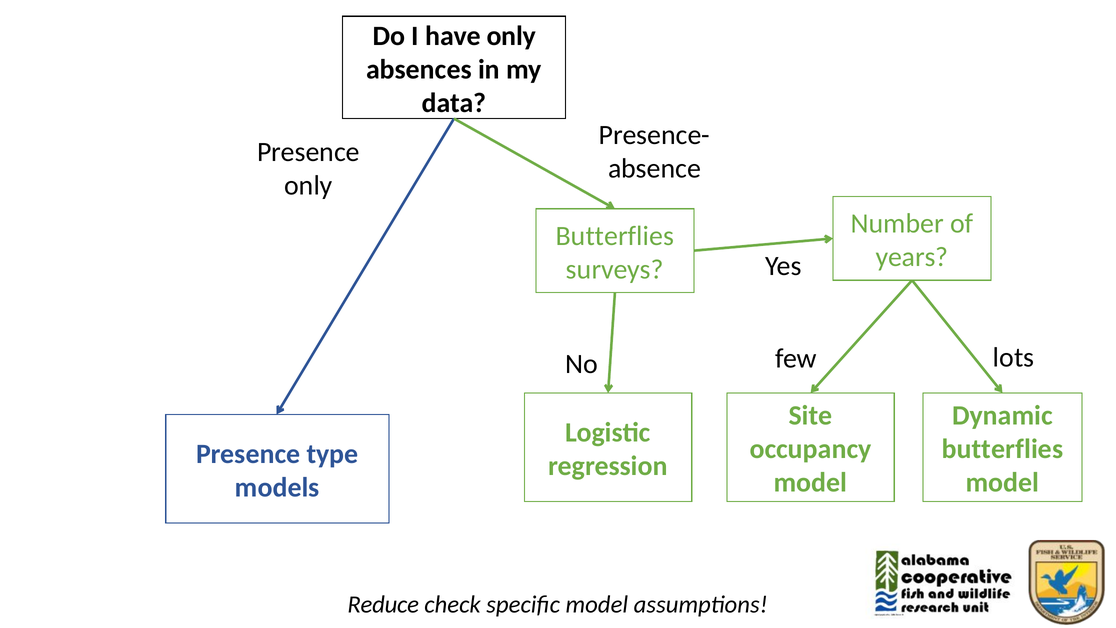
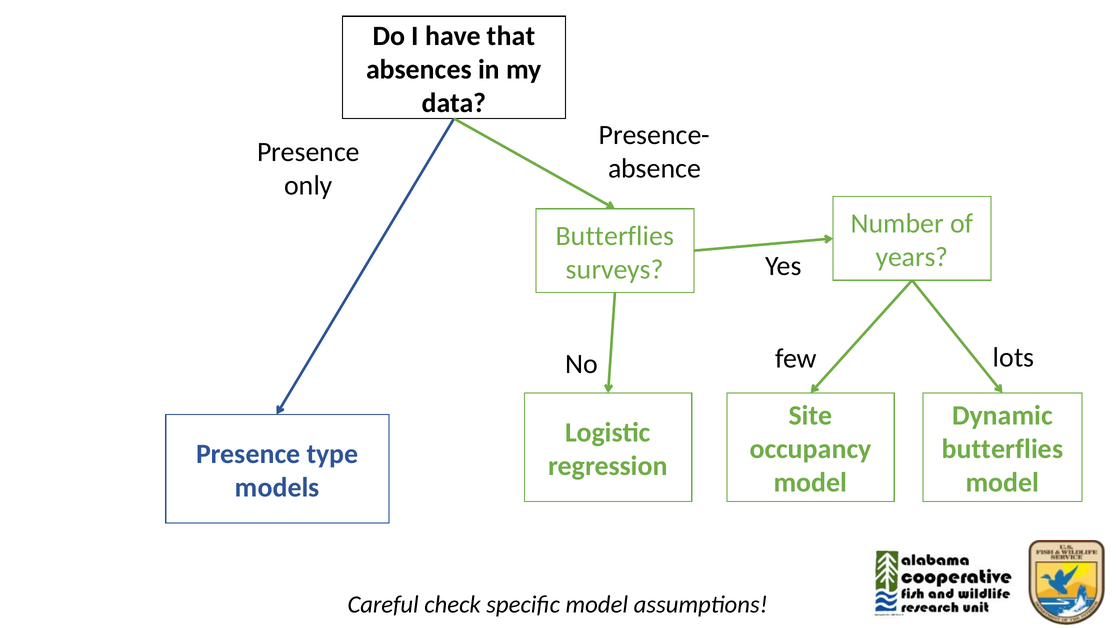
have only: only -> that (511, 36)
Reduce: Reduce -> Careful (383, 604)
